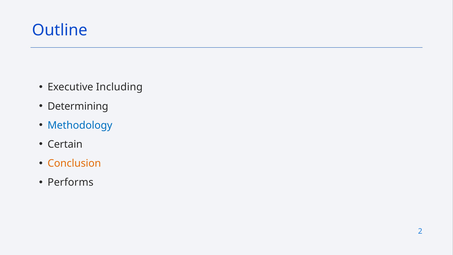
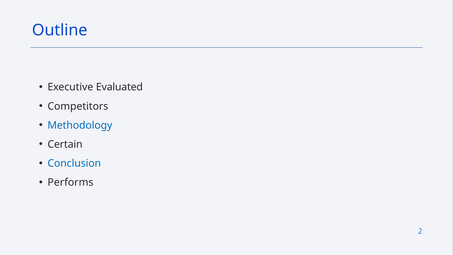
Including: Including -> Evaluated (119, 87)
Determining: Determining -> Competitors (78, 106)
Conclusion colour: orange -> blue (74, 163)
